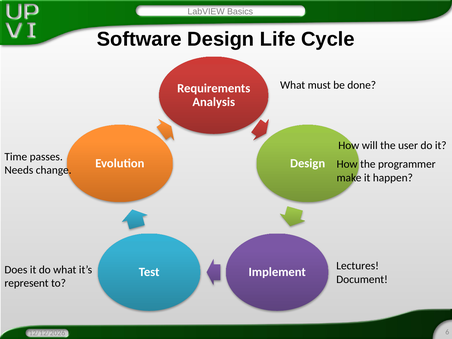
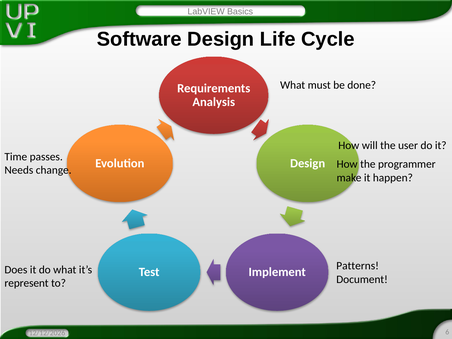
Lectures: Lectures -> Patterns (358, 266)
